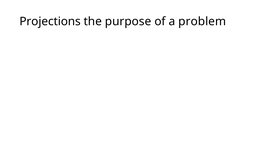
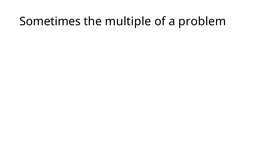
Projections: Projections -> Sometimes (50, 22)
purpose: purpose -> multiple (128, 22)
